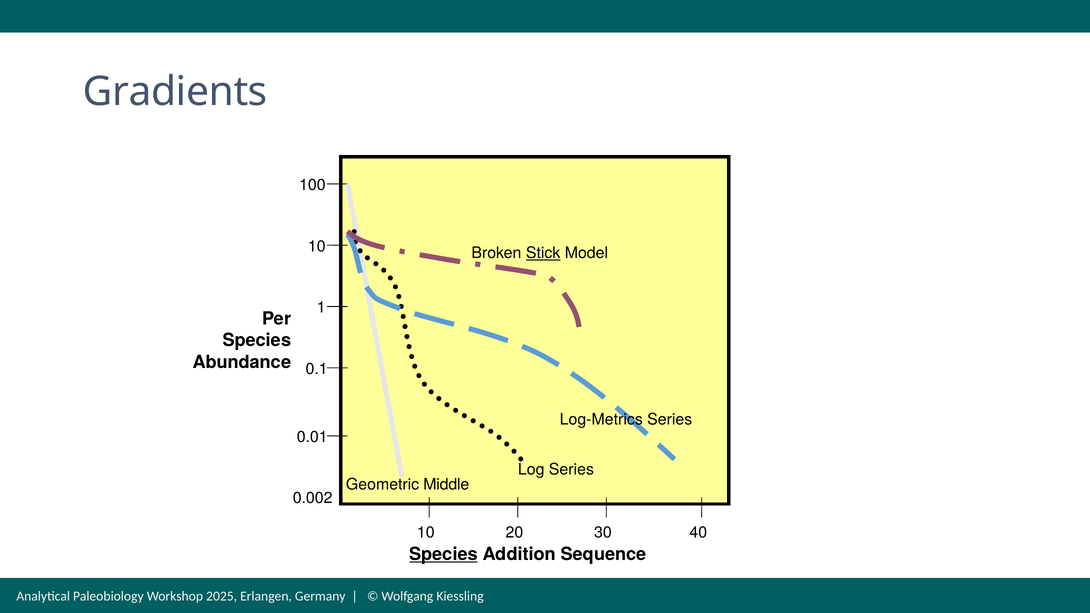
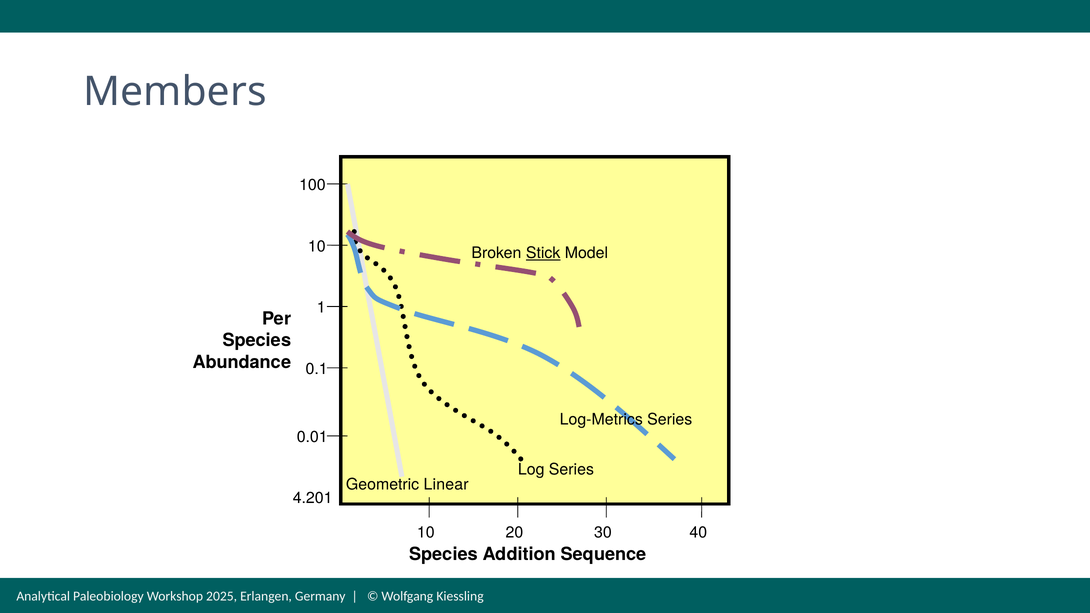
Gradients: Gradients -> Members (175, 92)
Middle: Middle -> Linear (446, 485)
0.002: 0.002 -> 4.201 (313, 498)
Species underline: present -> none (443, 554)
